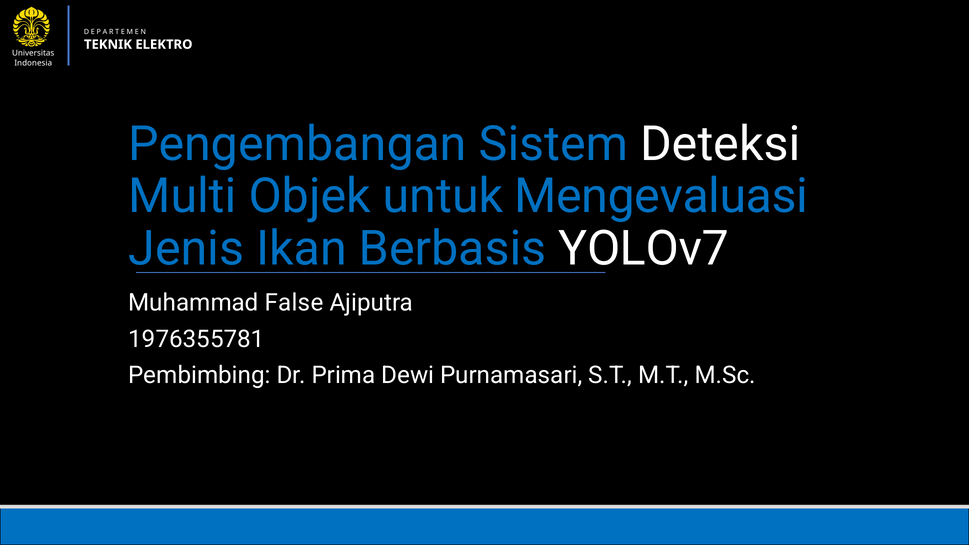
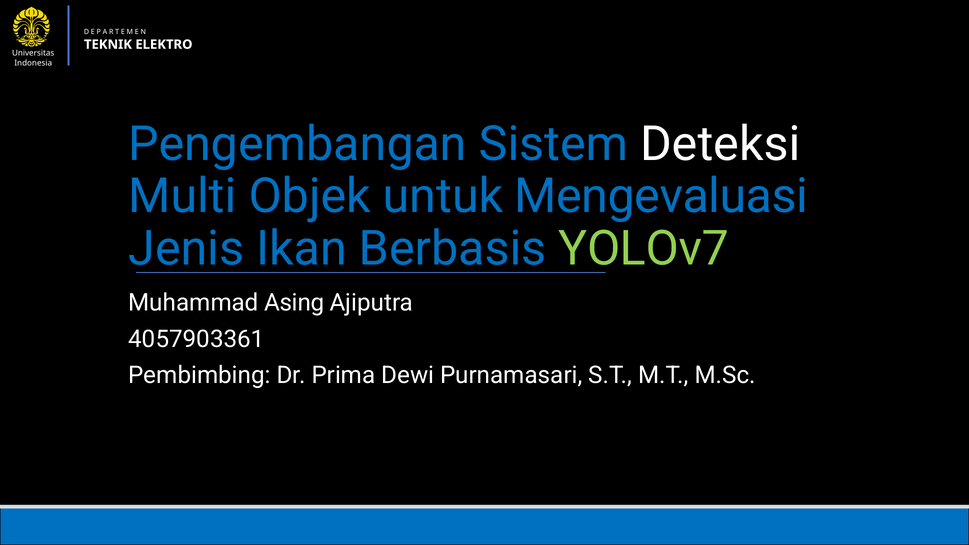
YOLOv7 colour: white -> light green (644, 249)
False: False -> Asing (294, 303)
1976355781: 1976355781 -> 4057903361 (196, 339)
